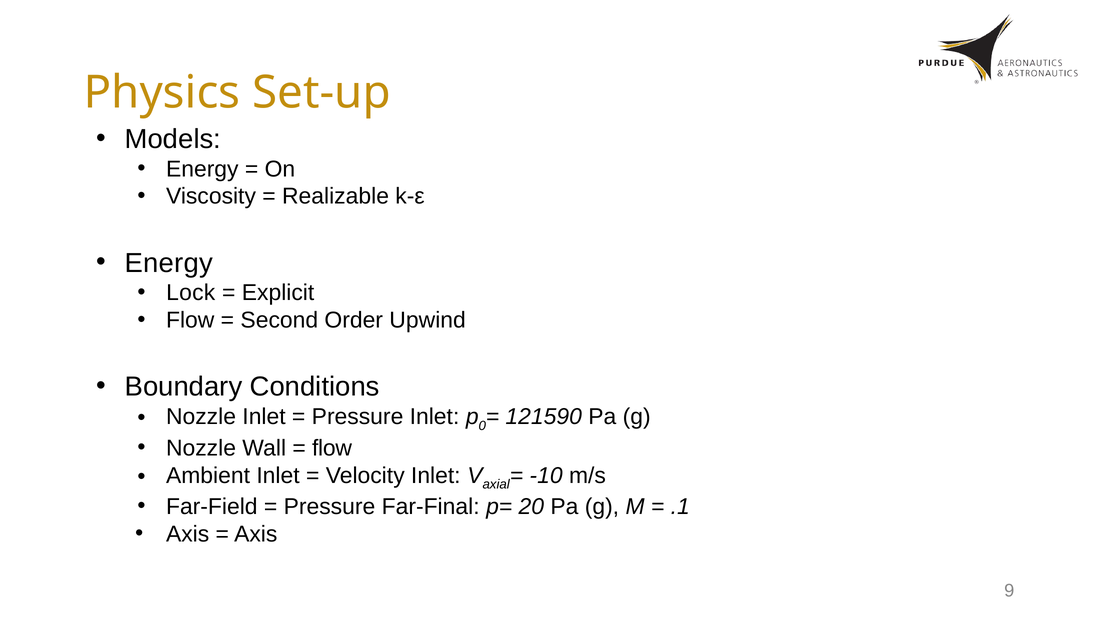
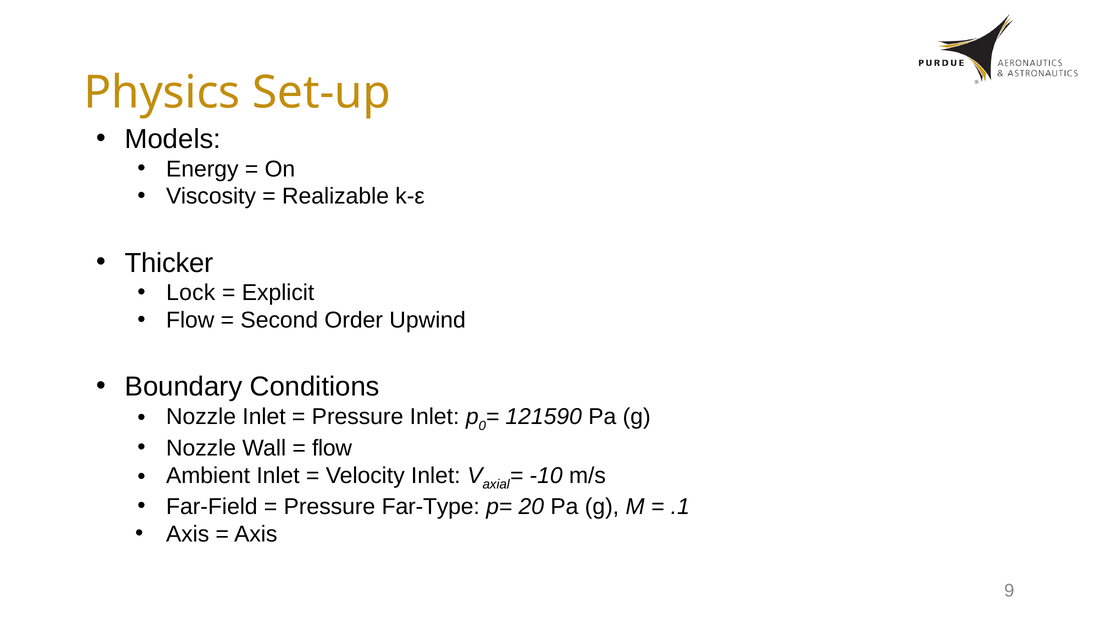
Energy: Energy -> Thicker (169, 263)
Far-Final: Far-Final -> Far-Type (431, 506)
